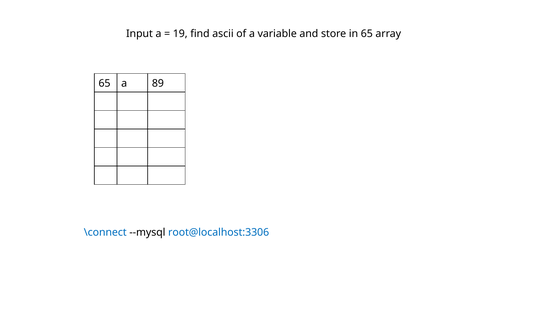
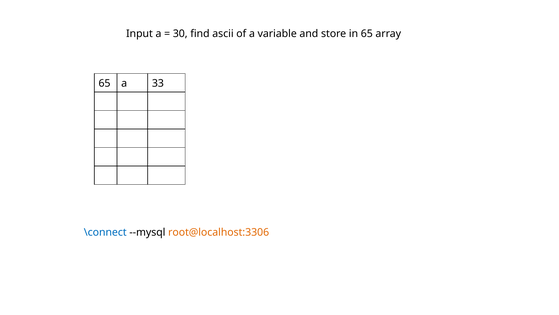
19: 19 -> 30 (180, 34)
89: 89 -> 33 (158, 83)
root@localhost:3306 colour: blue -> orange (219, 232)
